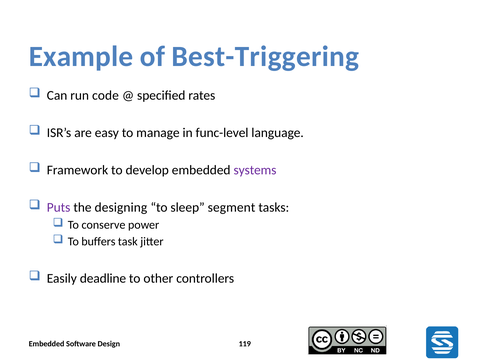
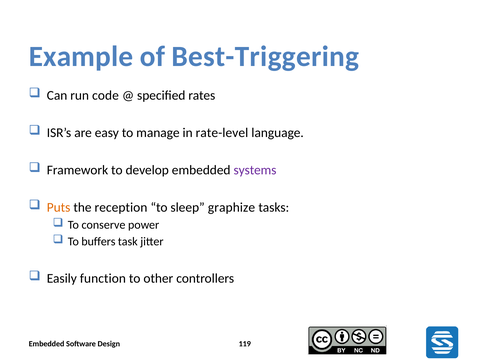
func-level: func-level -> rate-level (222, 133)
Puts colour: purple -> orange (59, 207)
designing: designing -> reception (121, 207)
segment: segment -> graphize (232, 207)
deadline: deadline -> function (103, 278)
